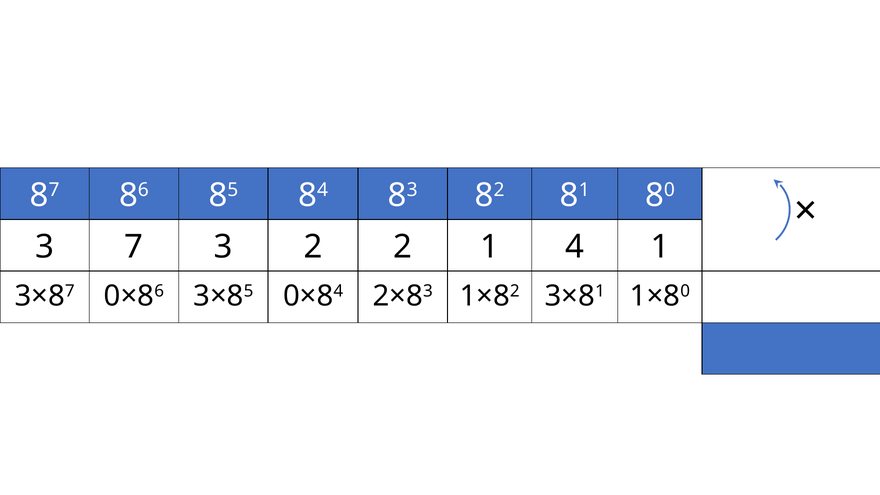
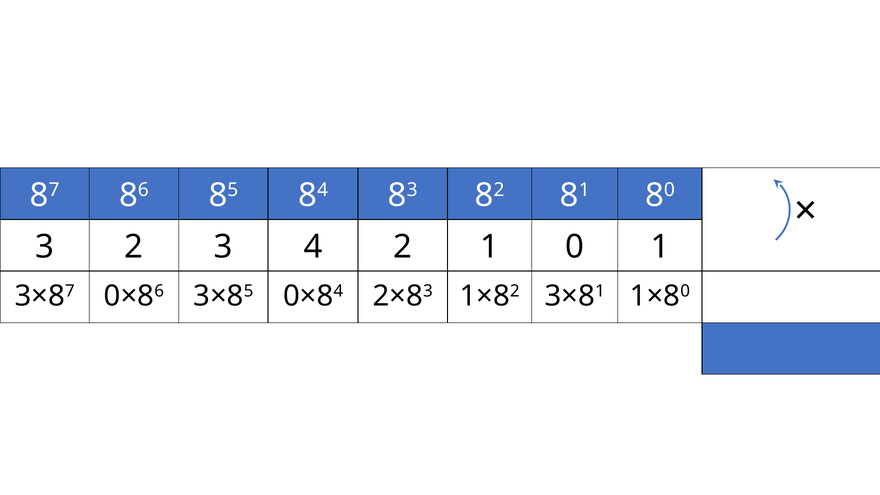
3 7: 7 -> 2 (134, 247)
3 2: 2 -> 4 (313, 247)
4: 4 -> 0 (575, 247)
